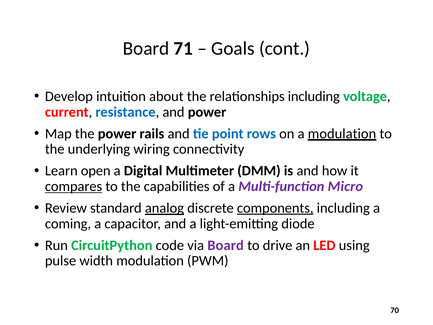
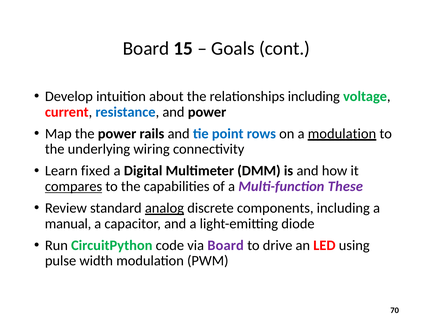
71: 71 -> 15 (183, 49)
open: open -> fixed (96, 171)
Micro: Micro -> These (345, 186)
components underline: present -> none (275, 208)
coming: coming -> manual (68, 223)
